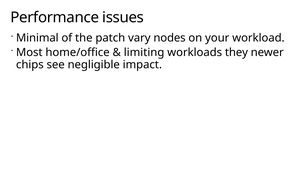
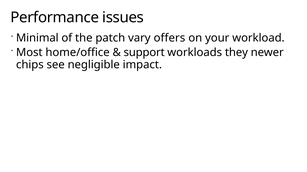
nodes: nodes -> offers (169, 38)
limiting: limiting -> support (144, 53)
